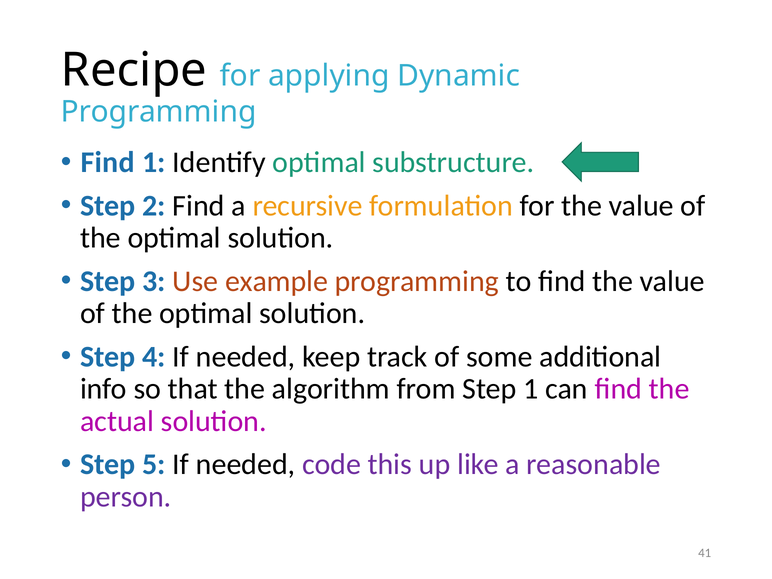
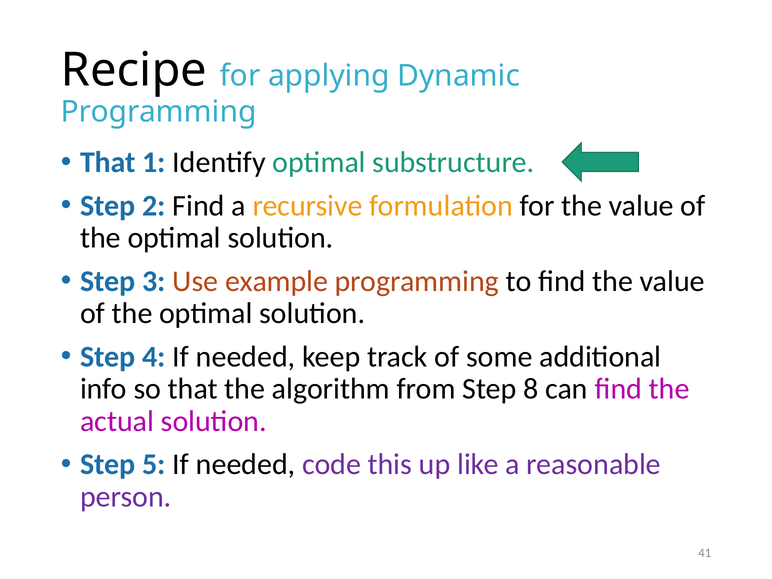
Find: Find -> That (108, 163)
Step 1: 1 -> 8 (531, 389)
